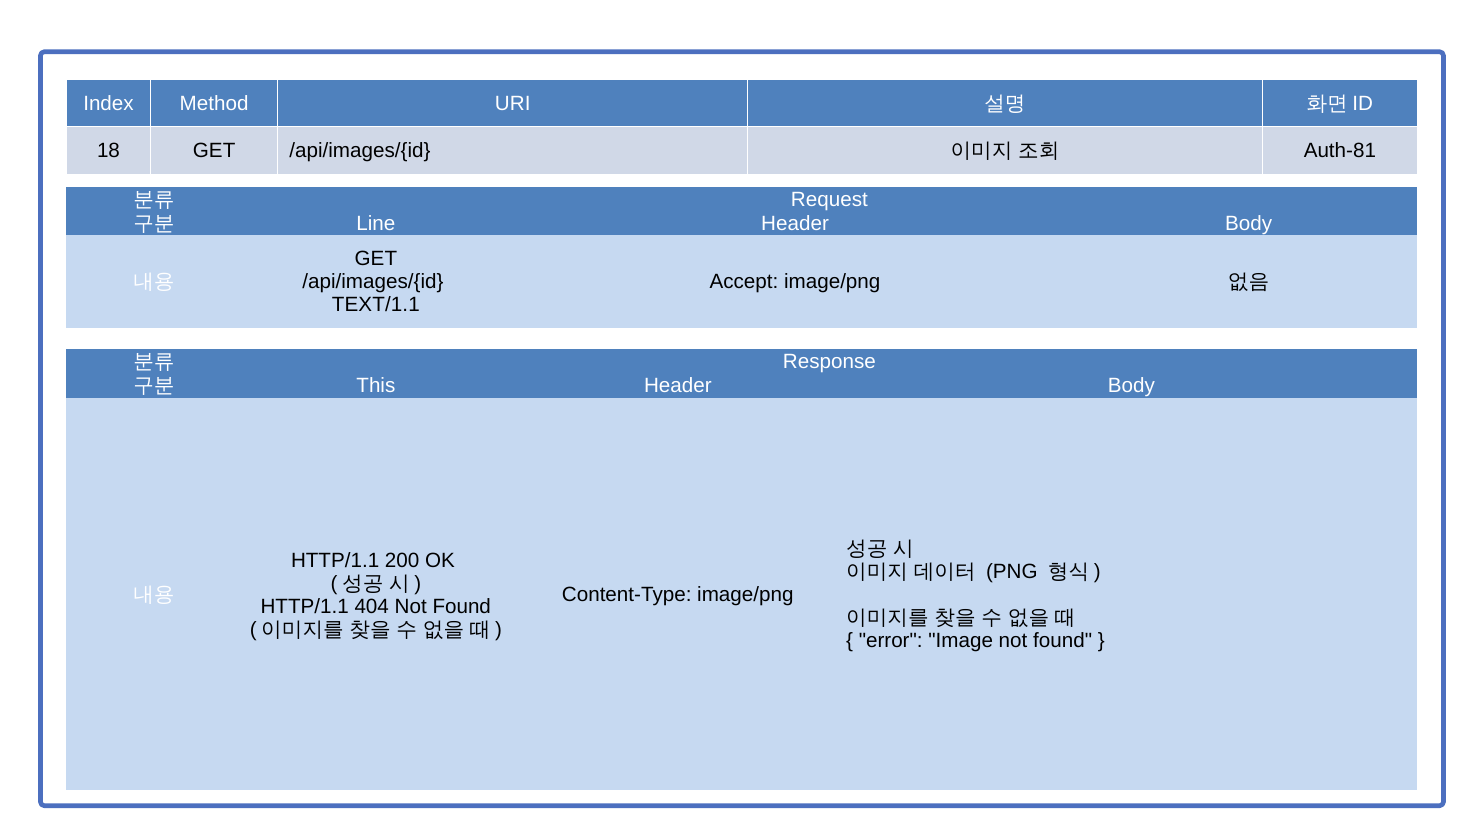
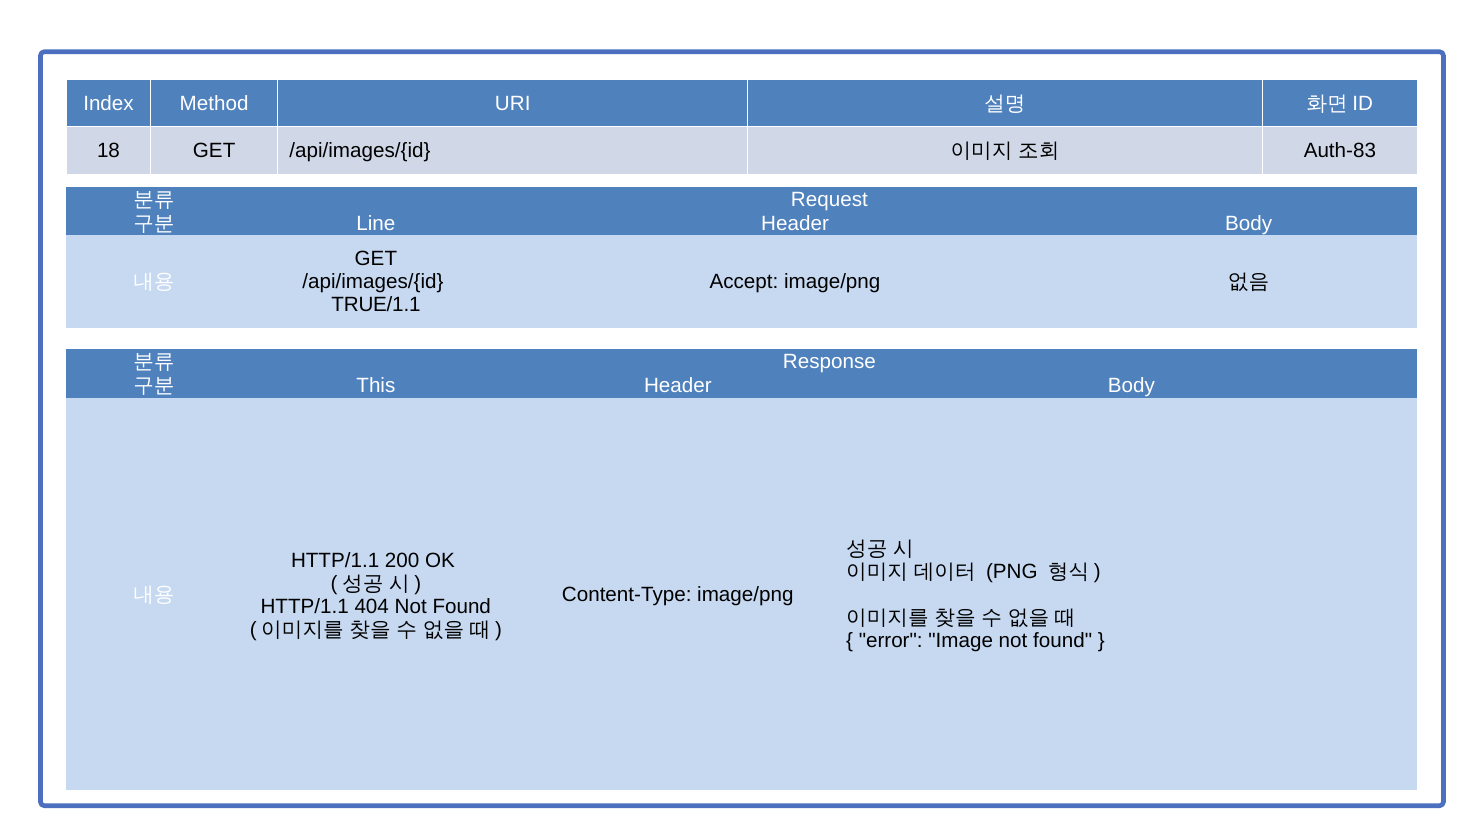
Auth-81: Auth-81 -> Auth-83 (1340, 151)
TEXT/1.1: TEXT/1.1 -> TRUE/1.1 (376, 305)
